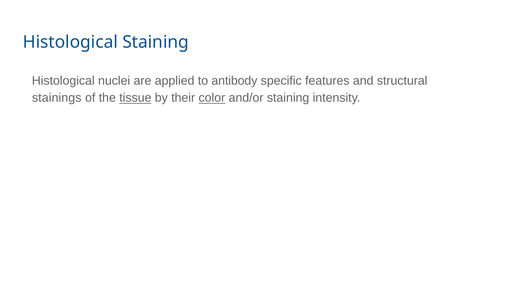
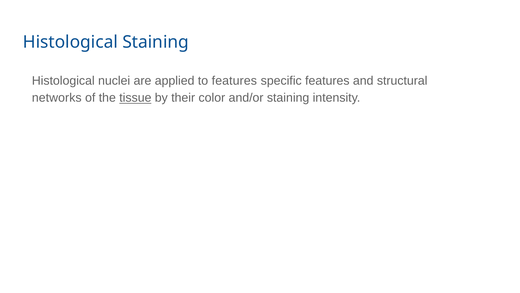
to antibody: antibody -> features (234, 81)
stainings: stainings -> networks (57, 98)
color underline: present -> none (212, 98)
